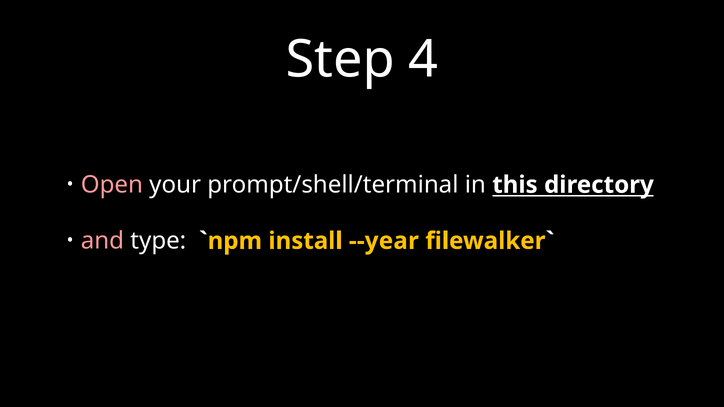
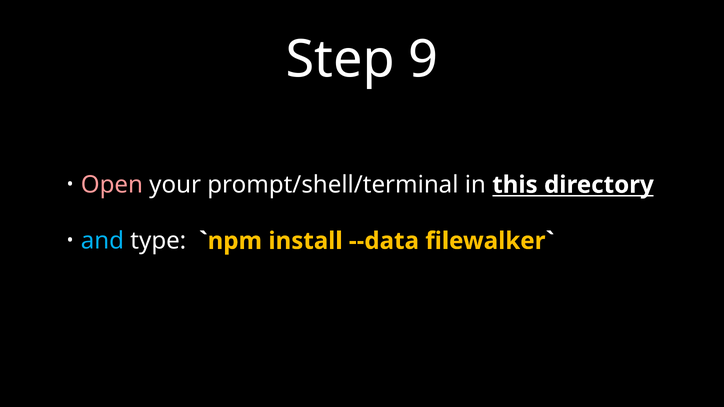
4: 4 -> 9 (423, 59)
and colour: pink -> light blue (102, 241)
--year: --year -> --data (384, 241)
